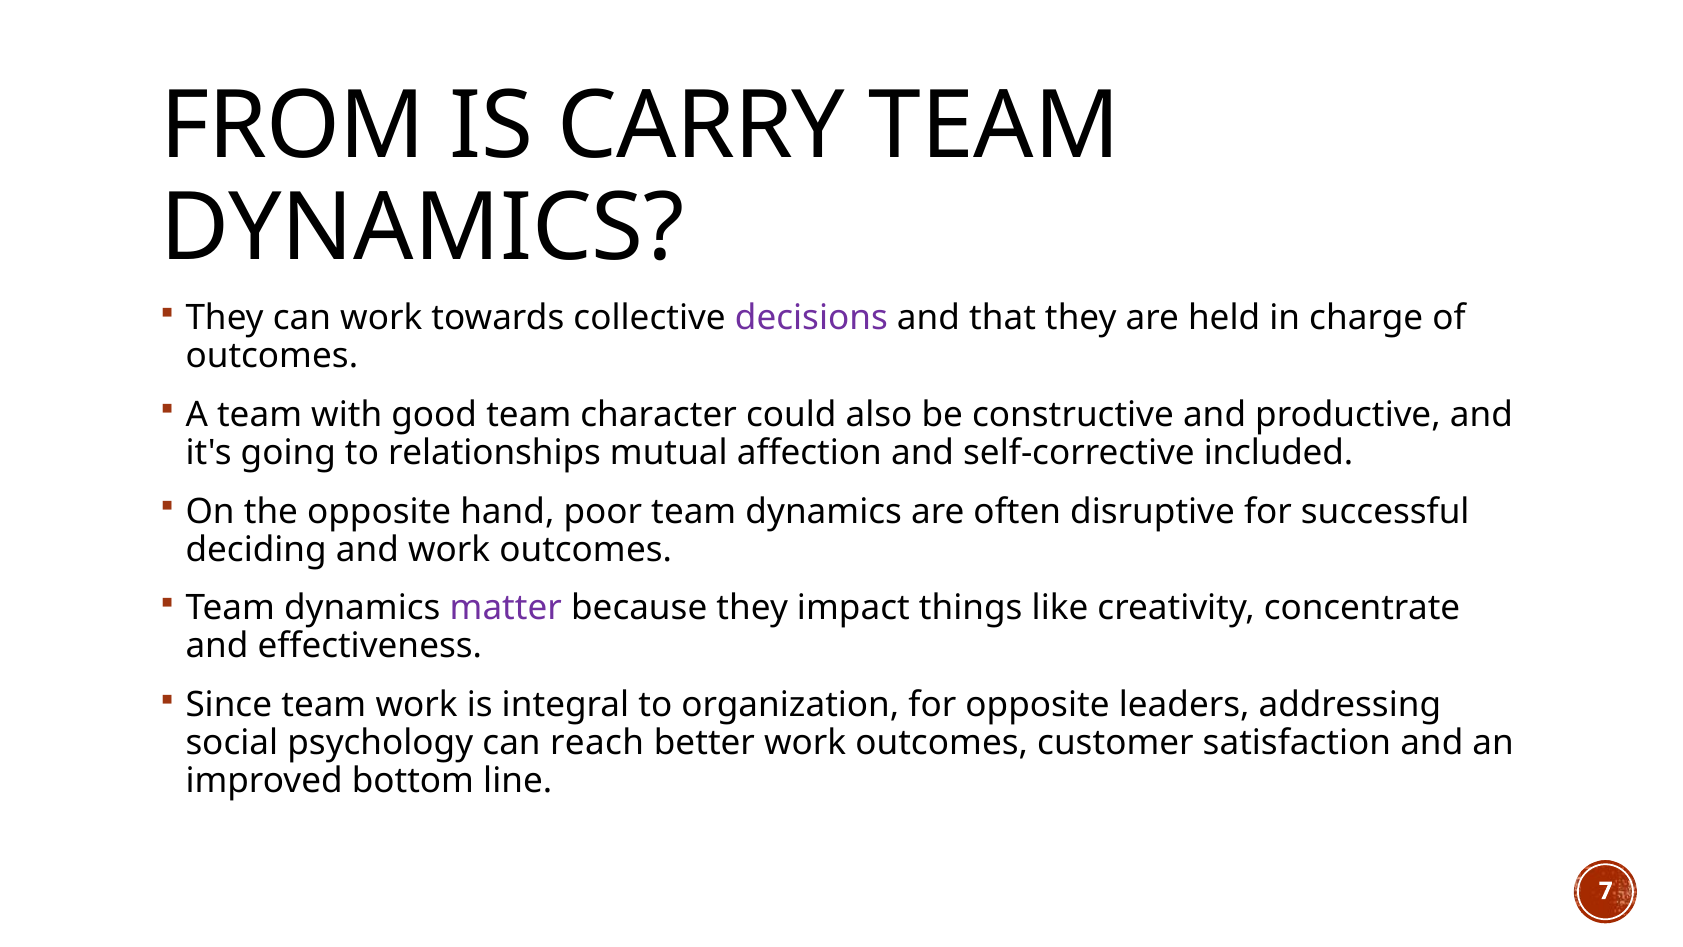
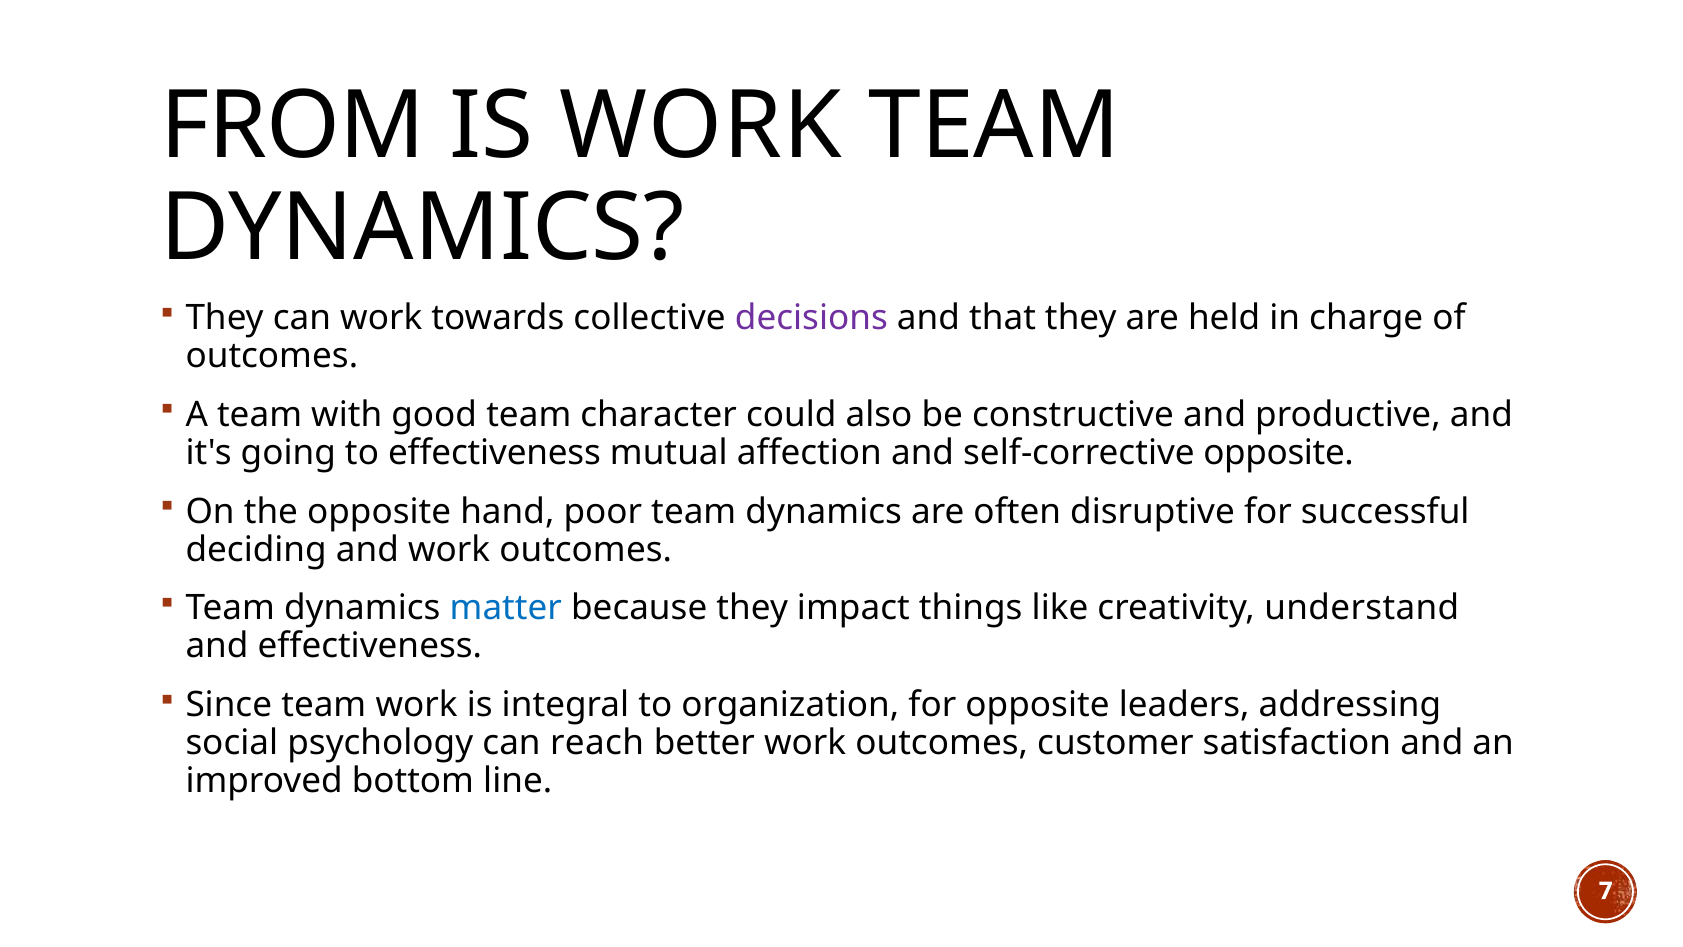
IS CARRY: CARRY -> WORK (701, 126)
to relationships: relationships -> effectiveness (494, 453)
self-corrective included: included -> opposite (1279, 453)
matter colour: purple -> blue (506, 608)
concentrate: concentrate -> understand (1362, 608)
